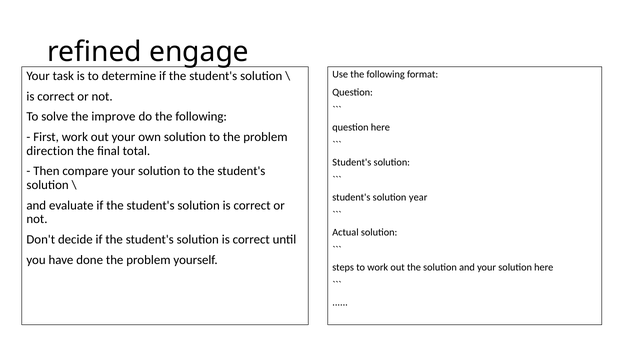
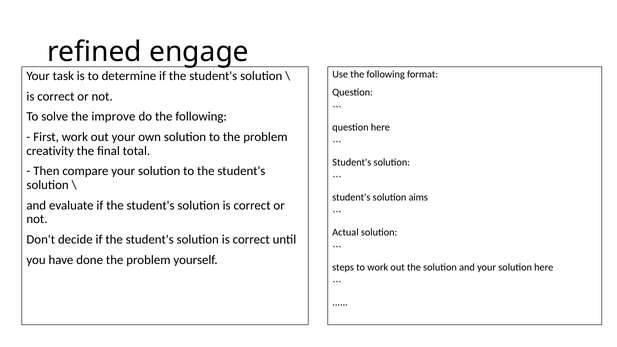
direction: direction -> creativity (50, 151)
year: year -> aims (418, 197)
